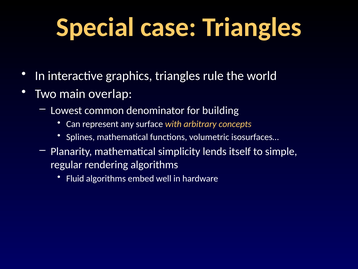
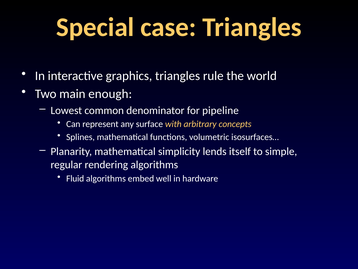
overlap: overlap -> enough (110, 94)
building: building -> pipeline (220, 110)
